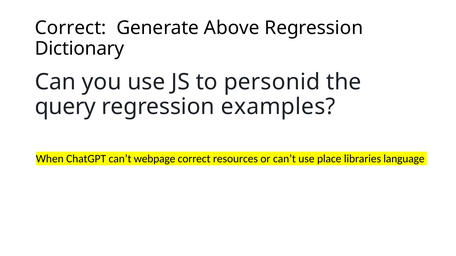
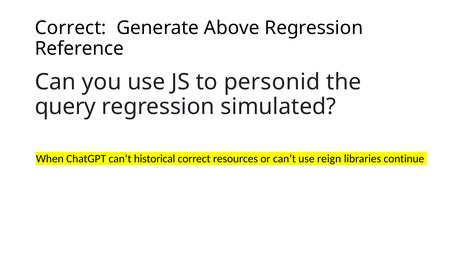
Dictionary: Dictionary -> Reference (79, 49)
examples: examples -> simulated (278, 107)
webpage: webpage -> historical (155, 159)
place: place -> reign (329, 159)
language: language -> continue (404, 159)
